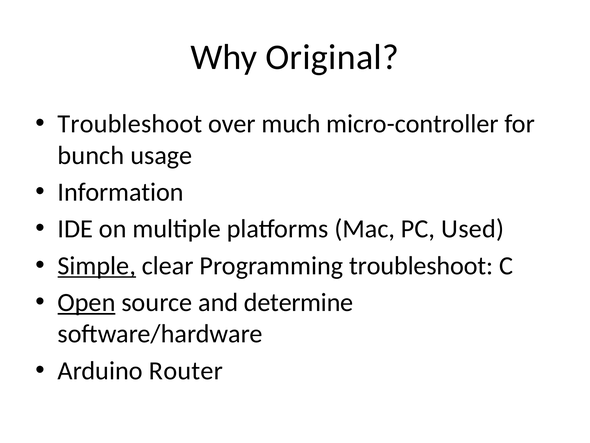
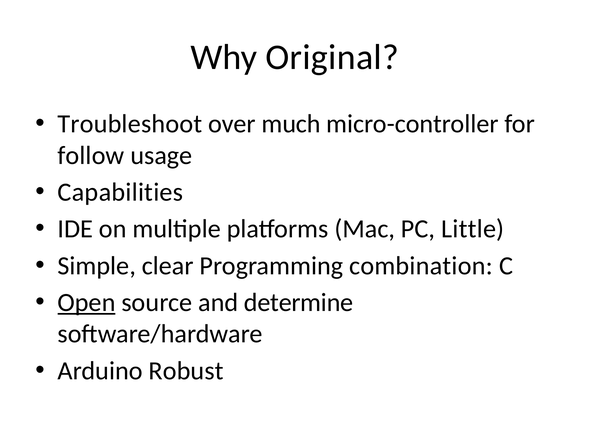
bunch: bunch -> follow (91, 155)
Information: Information -> Capabilities (120, 192)
Used: Used -> Little (473, 229)
Simple underline: present -> none (97, 265)
Programming troubleshoot: troubleshoot -> combination (421, 265)
Router: Router -> Robust (186, 370)
